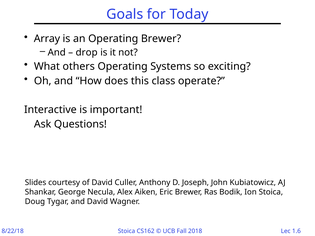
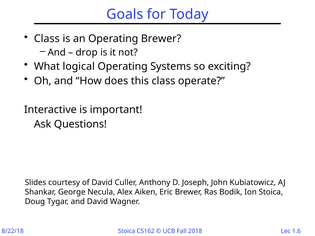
Array: Array -> Class (47, 39)
others: others -> logical (79, 66)
